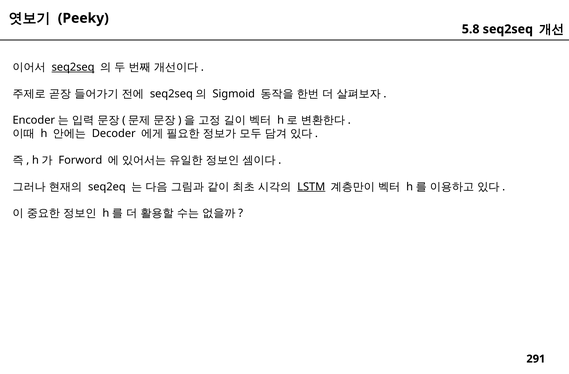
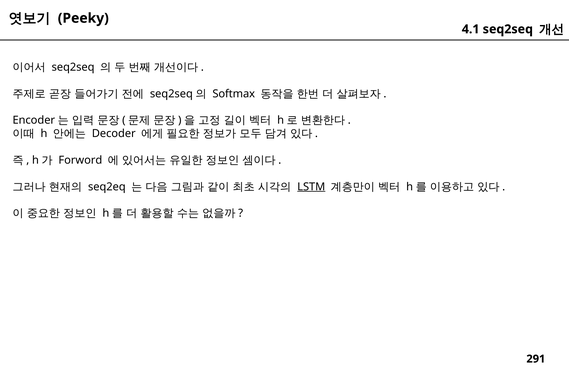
5.8: 5.8 -> 4.1 (471, 29)
seq2seq underline: present -> none (73, 67)
Sigmoid: Sigmoid -> Softmax (234, 94)
